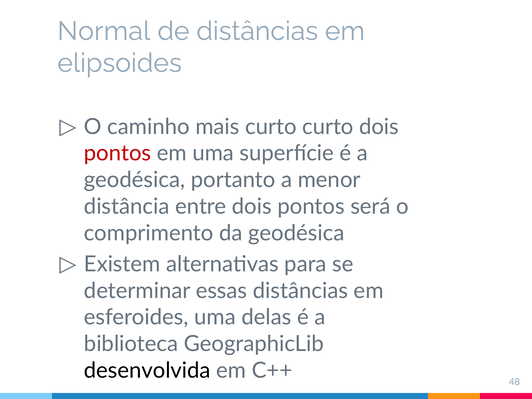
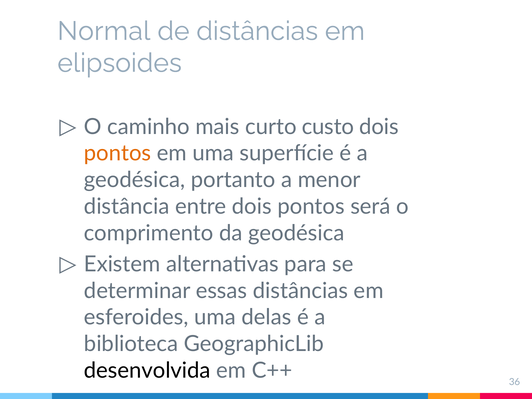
curto curto: curto -> custo (328, 127)
pontos colour: red -> orange (118, 153)
48: 48 -> 36 (514, 382)
